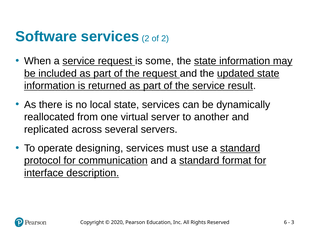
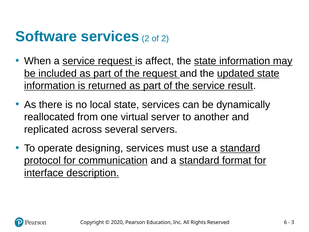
some: some -> affect (160, 61)
